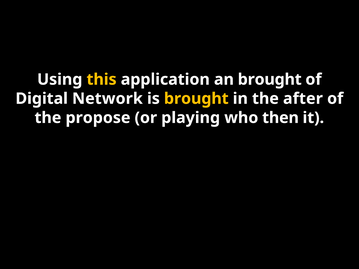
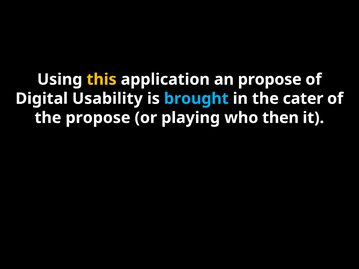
an brought: brought -> propose (270, 80)
Network: Network -> Usability (107, 99)
brought colour: yellow -> light blue (196, 99)
after: after -> cater (303, 99)
